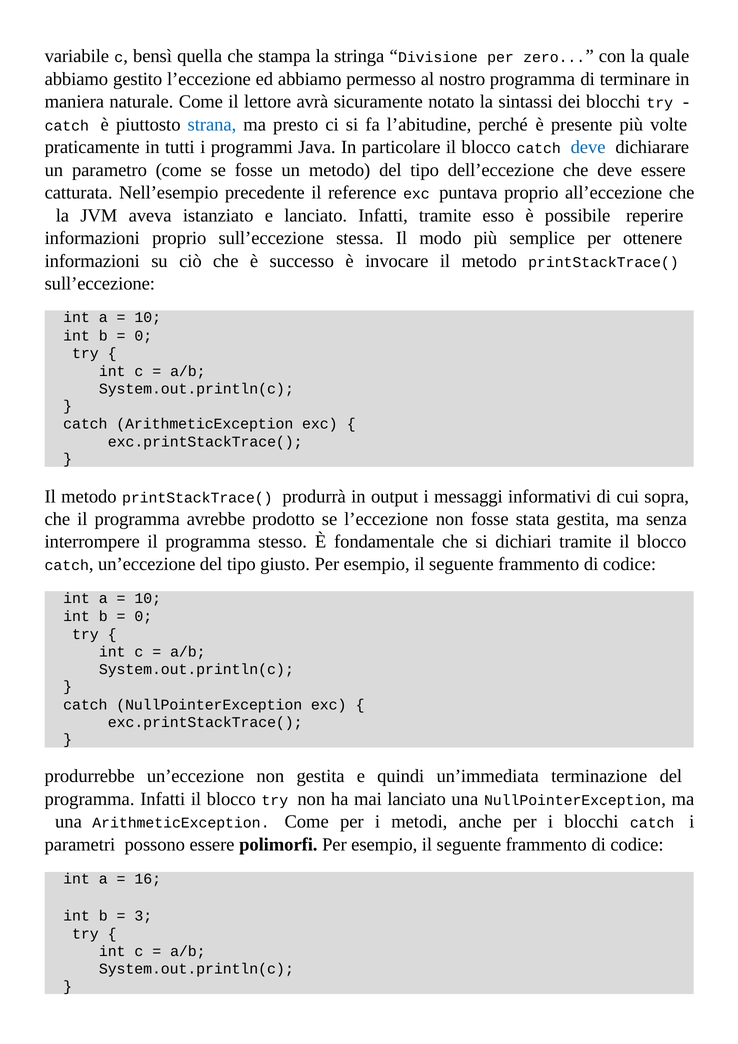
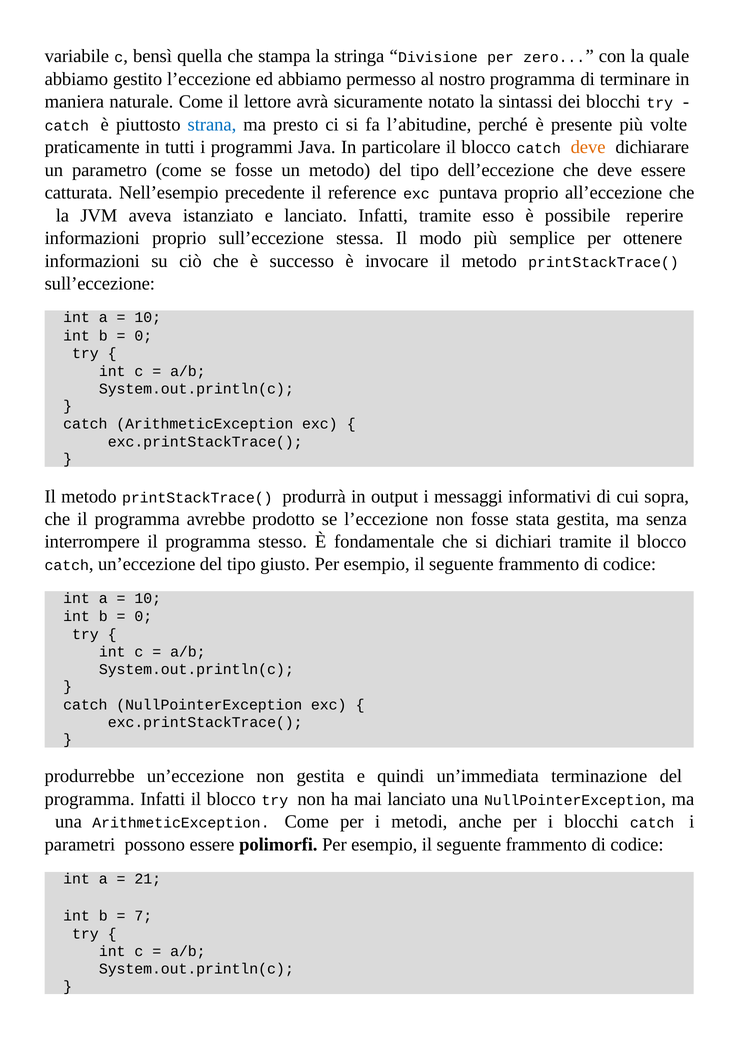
deve colour: blue -> orange (588, 147)
16: 16 -> 21 (148, 879)
3: 3 -> 7 (143, 916)
